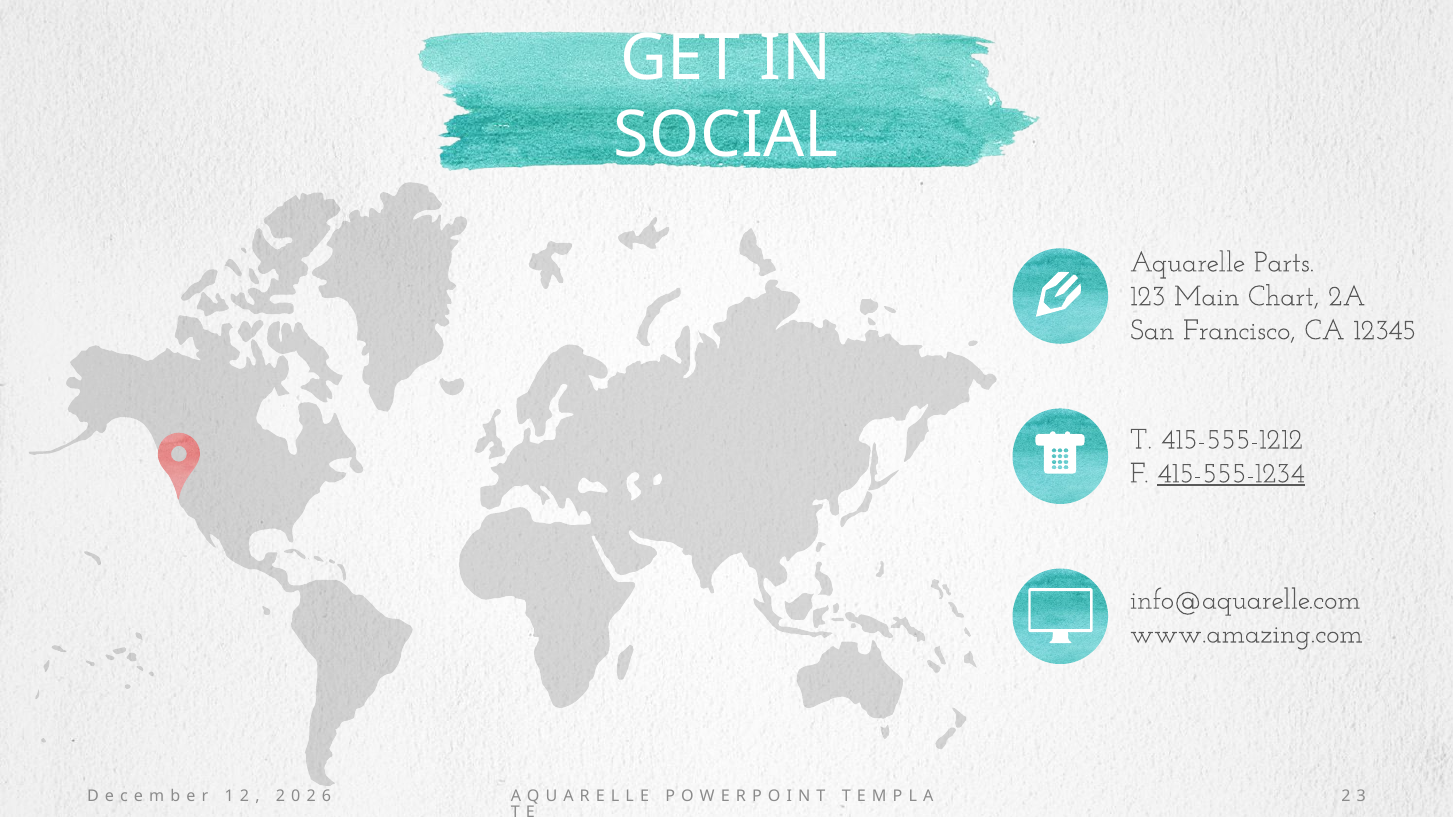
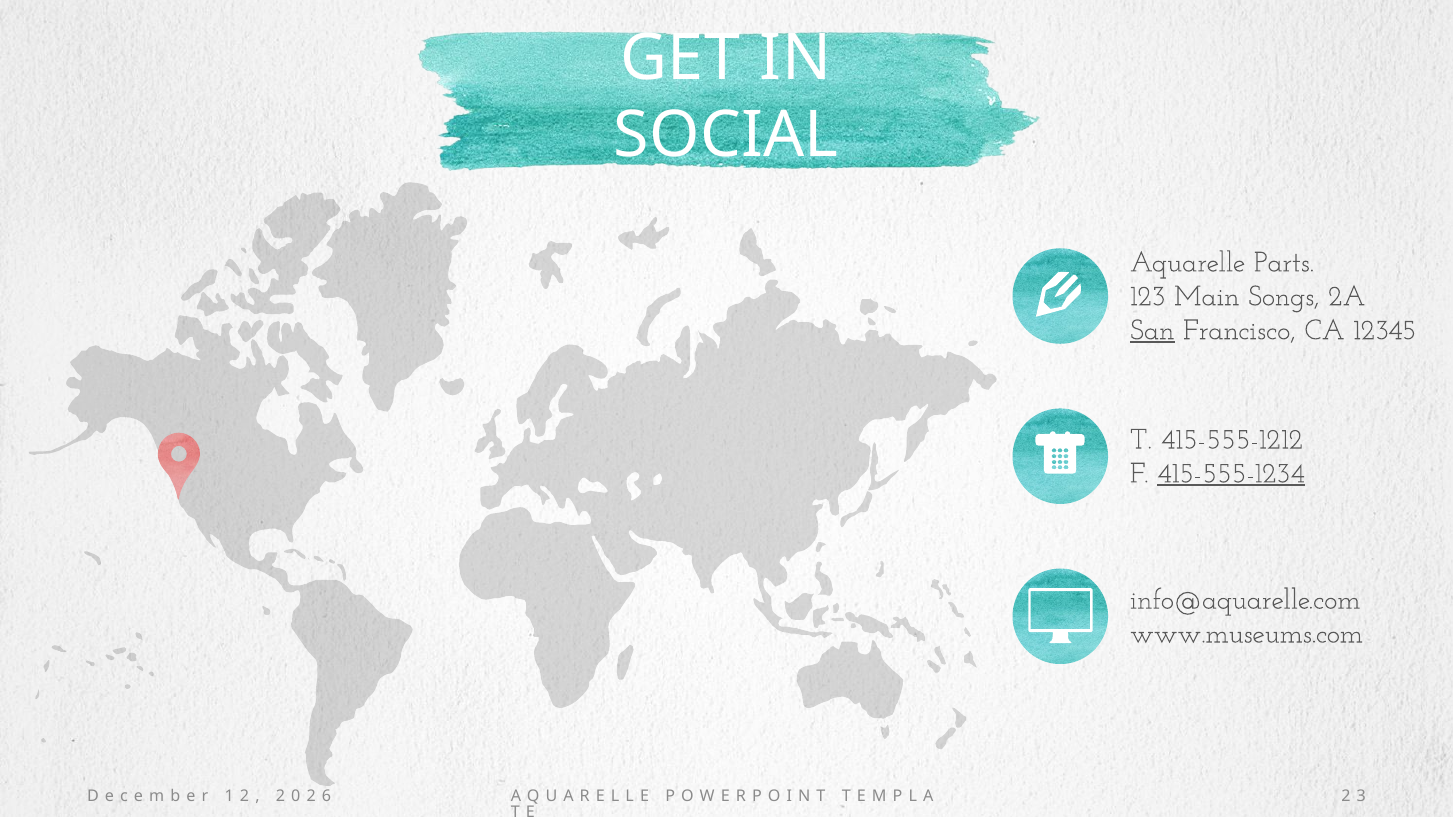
Chart: Chart -> Songs (1284, 296)
San underline: none -> present (1152, 330)
www.amazing.com: www.amazing.com -> www.museums.com (1246, 633)
